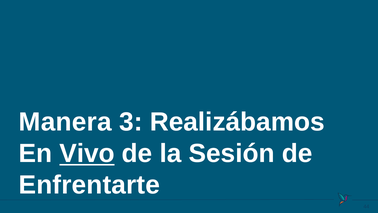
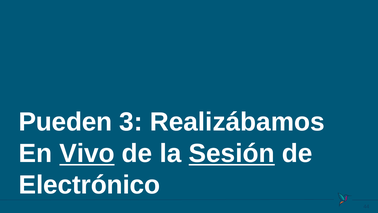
Manera: Manera -> Pueden (65, 122)
Sesión underline: none -> present (232, 153)
Enfrentarte: Enfrentarte -> Electrónico (89, 185)
